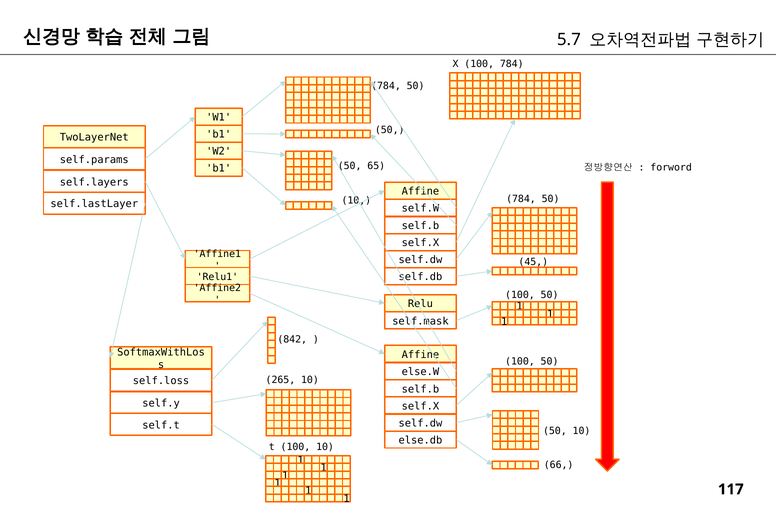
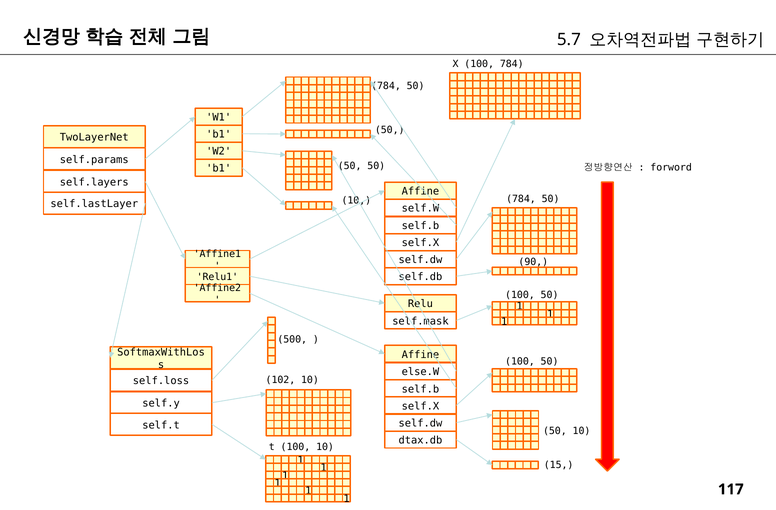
65: 65 -> 50 (376, 166)
45: 45 -> 90 (533, 262)
842: 842 -> 500 (292, 339)
265: 265 -> 102 (280, 380)
else.db: else.db -> dtax.db (420, 440)
66: 66 -> 15 (559, 465)
